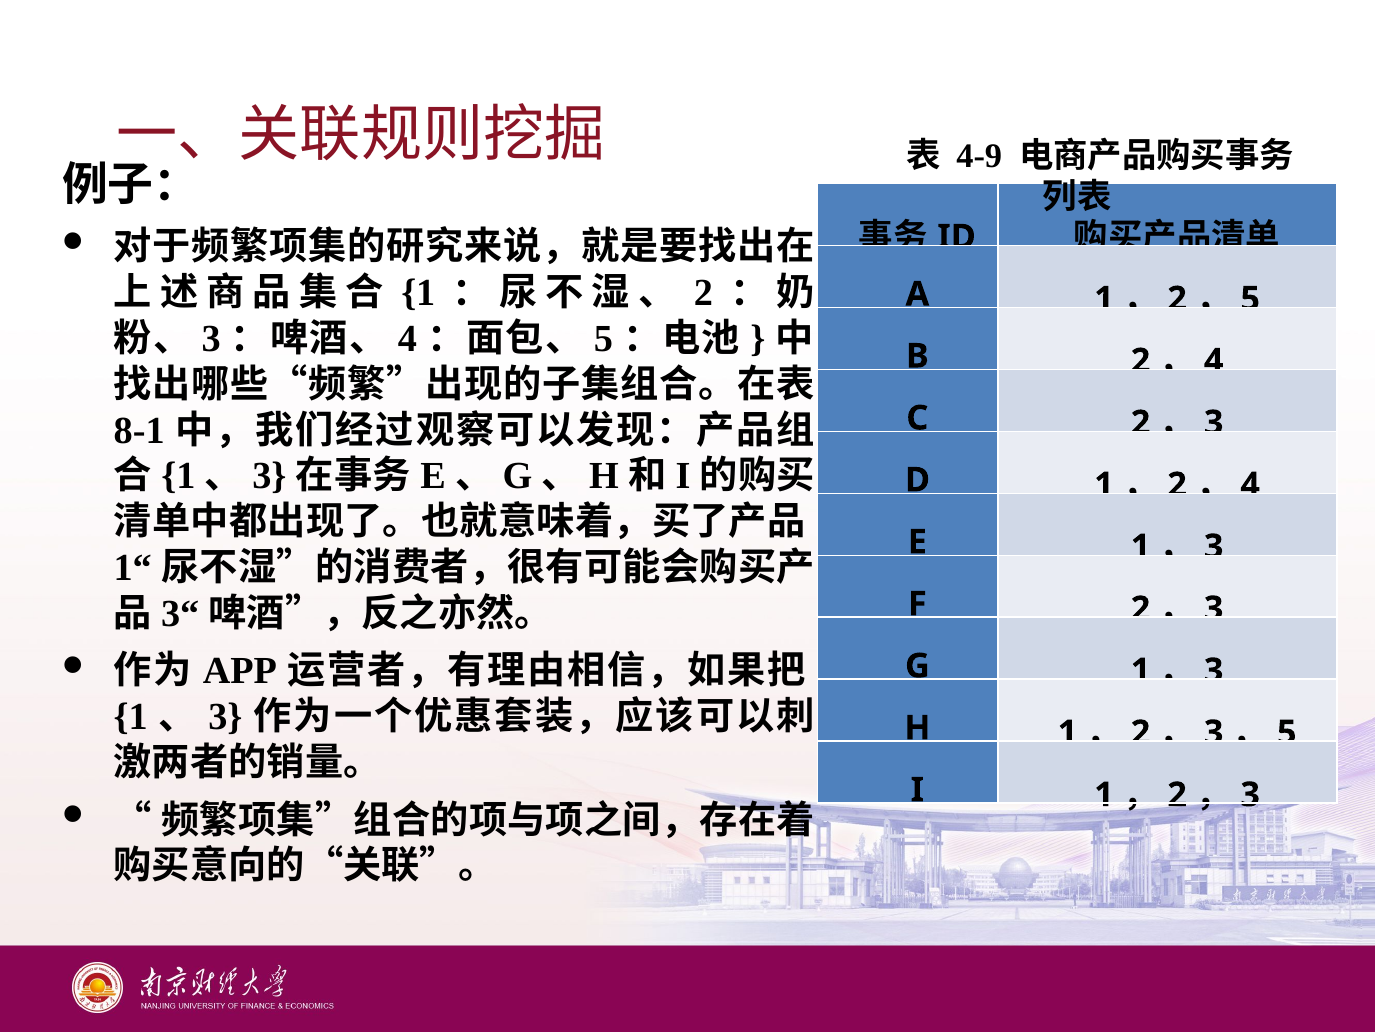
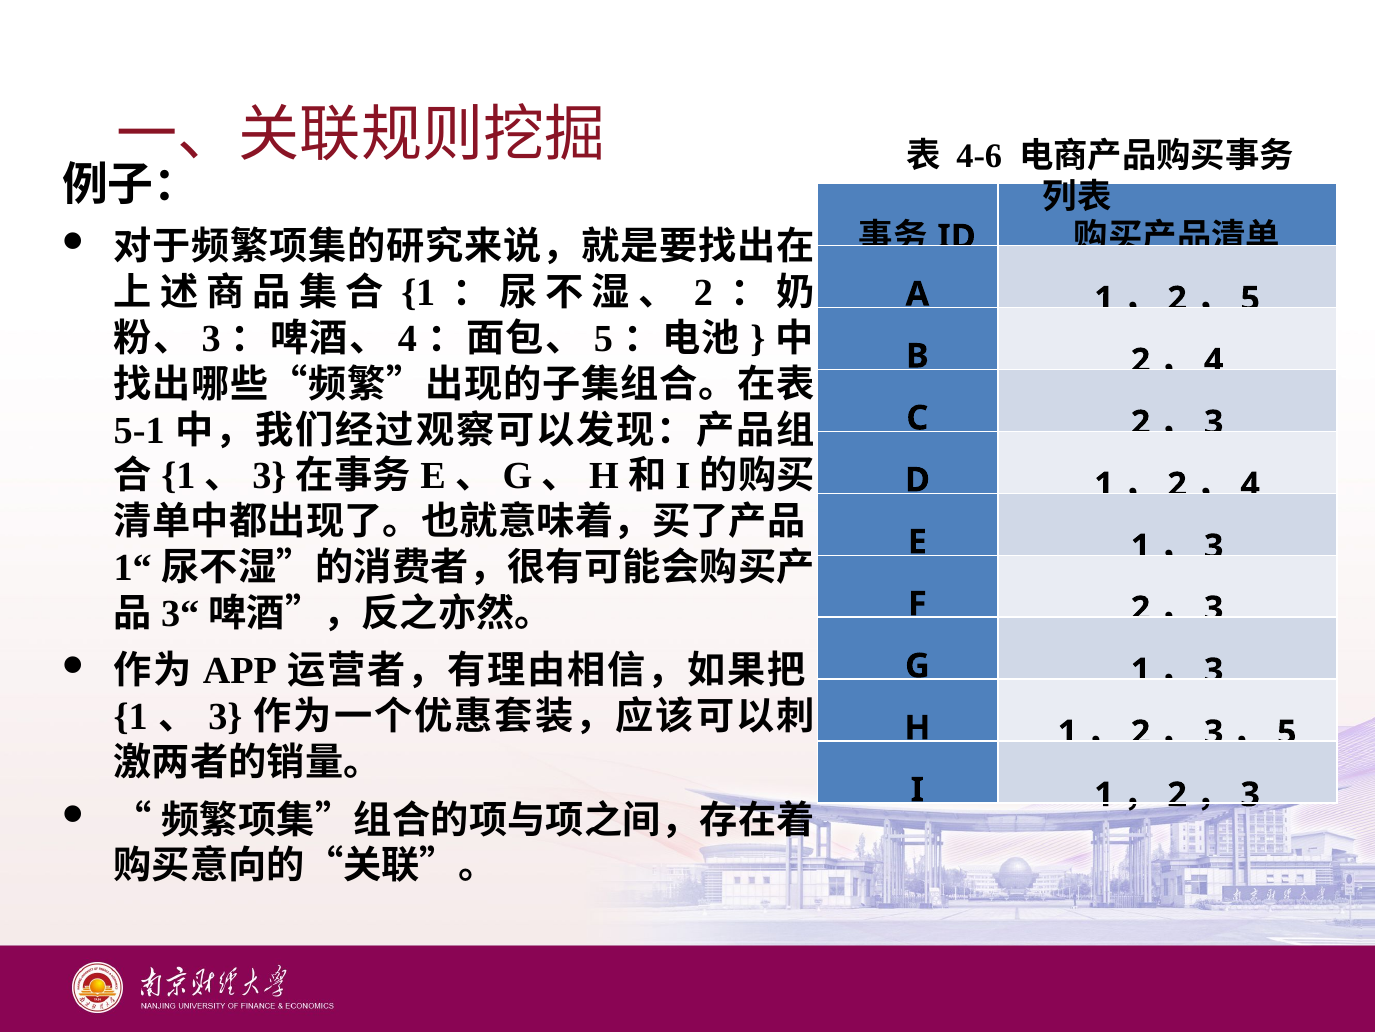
4‑9: 4‑9 -> 4‑6 (979, 156)
8‑1: 8‑1 -> 5‑1 (139, 430)
